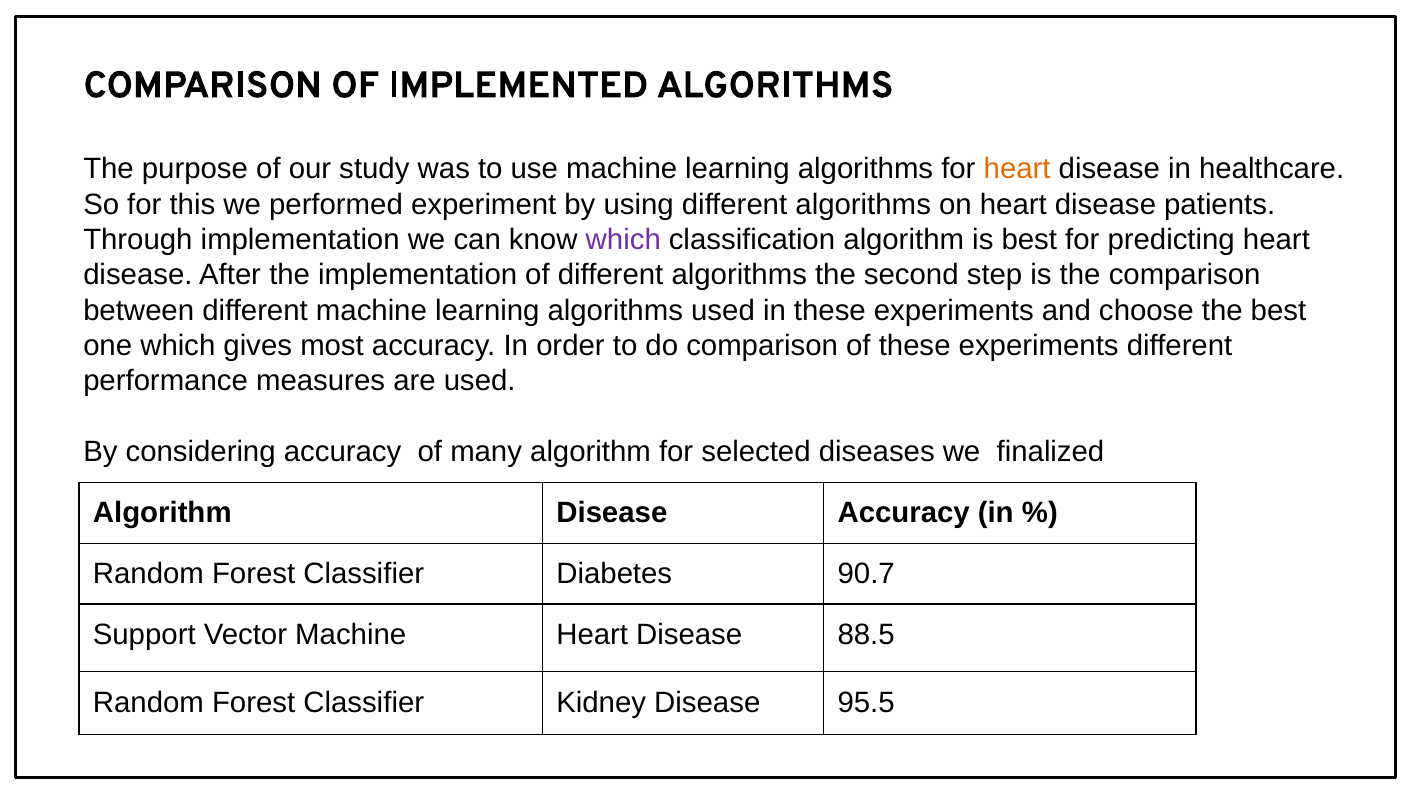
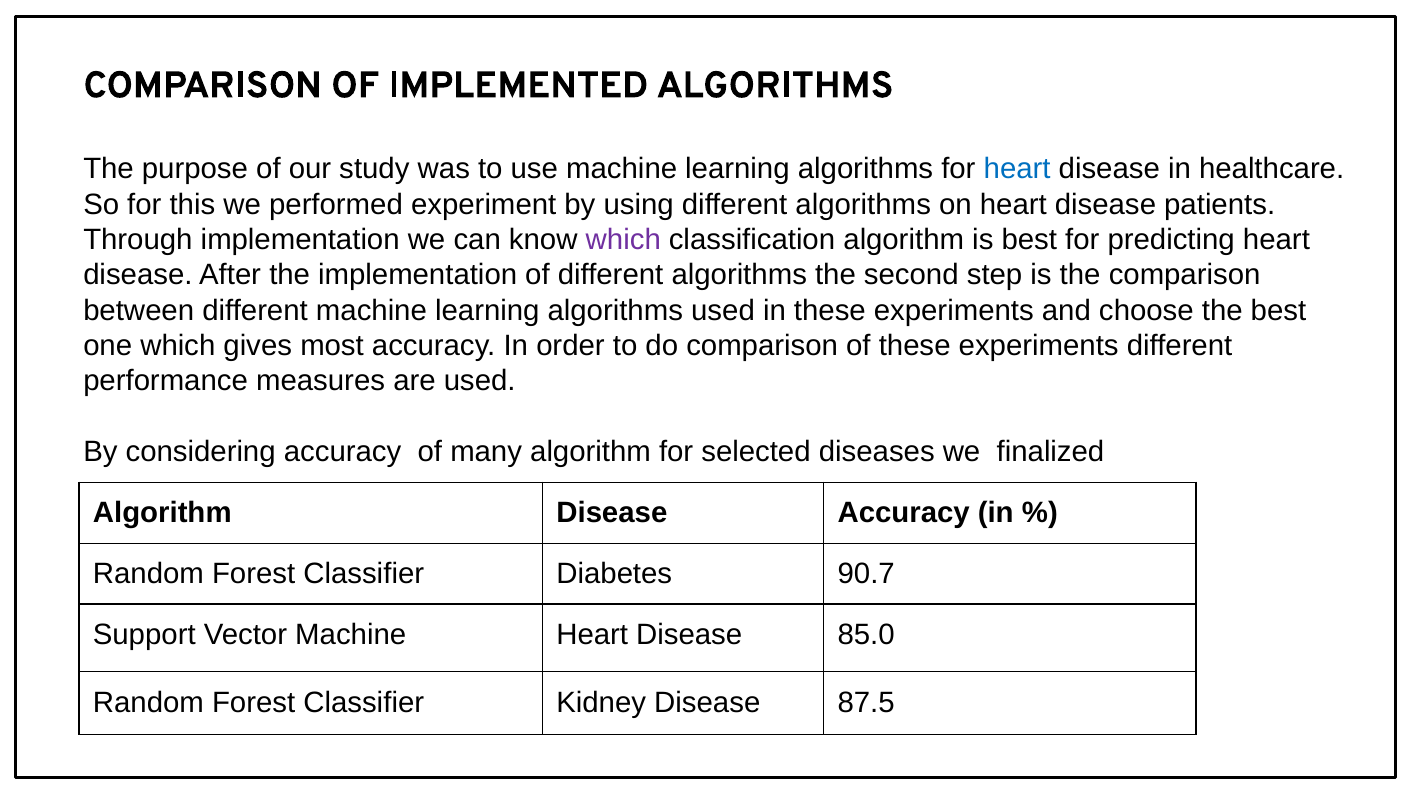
heart colour: orange -> blue (1017, 169)
88.5: 88.5 -> 85.0 (866, 635)
95.5: 95.5 -> 87.5 (866, 702)
